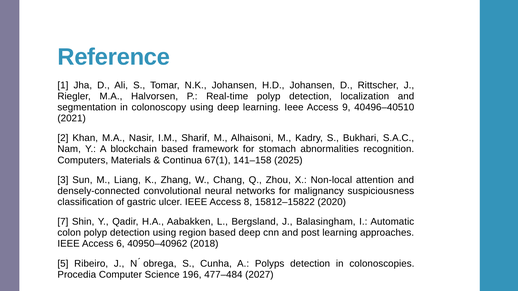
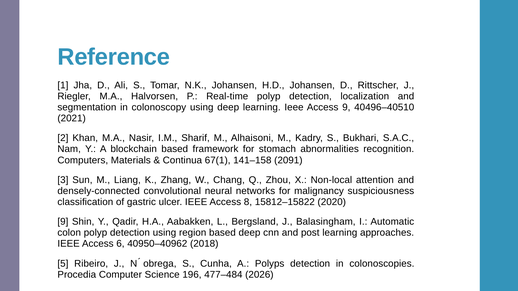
2025: 2025 -> 2091 (288, 160)
7: 7 -> 9 (63, 222)
2027: 2027 -> 2026 (259, 275)
